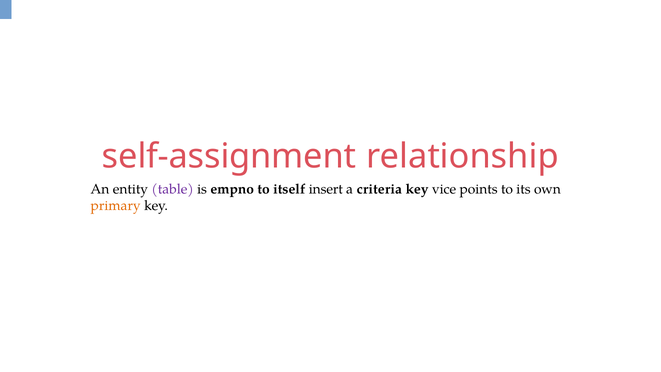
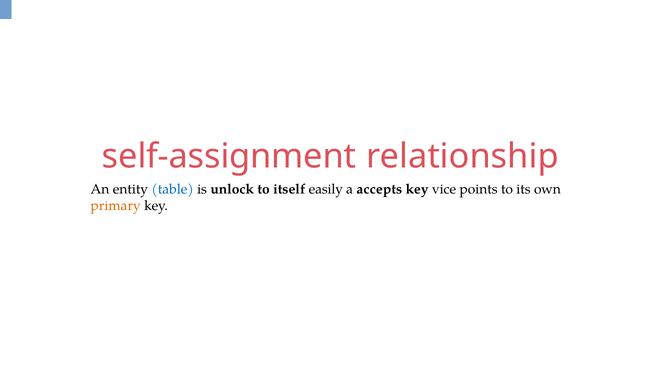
table colour: purple -> blue (173, 189)
empno: empno -> unlock (232, 189)
insert: insert -> easily (326, 189)
criteria: criteria -> accepts (379, 189)
